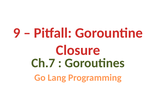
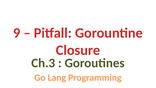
Ch.7: Ch.7 -> Ch.3 (43, 63)
